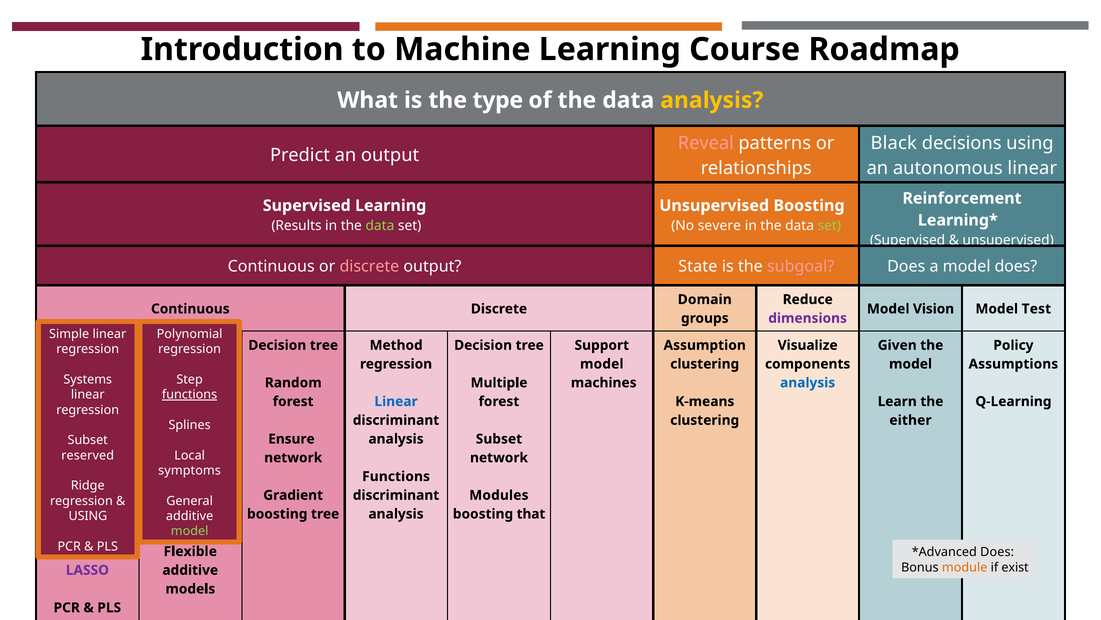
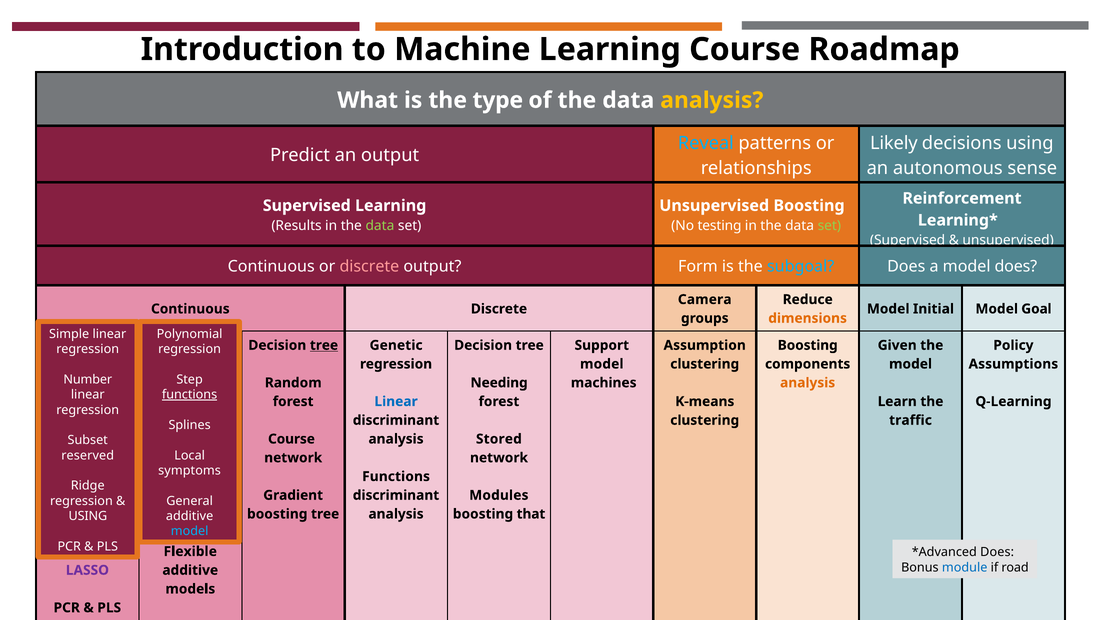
Reveal colour: pink -> light blue (706, 143)
Black: Black -> Likely (894, 143)
autonomous linear: linear -> sense (1032, 168)
severe: severe -> testing (720, 226)
State: State -> Form (698, 266)
subgoal colour: pink -> light blue (801, 266)
Domain: Domain -> Camera (705, 299)
Vision: Vision -> Initial (933, 309)
Test: Test -> Goal (1036, 309)
dimensions colour: purple -> orange (808, 318)
tree underline: none -> present (324, 345)
Method: Method -> Genetic (396, 345)
Visualize: Visualize -> Boosting (808, 345)
Systems: Systems -> Number (88, 379)
Multiple: Multiple -> Needing (499, 382)
analysis colour: blue -> orange (808, 382)
either: either -> traffic (910, 420)
Ensure: Ensure -> Course (291, 439)
Subset: Subset -> Stored (499, 439)
model colour: light green -> light blue (190, 531)
module colour: orange -> blue (965, 567)
exist: exist -> road (1015, 567)
